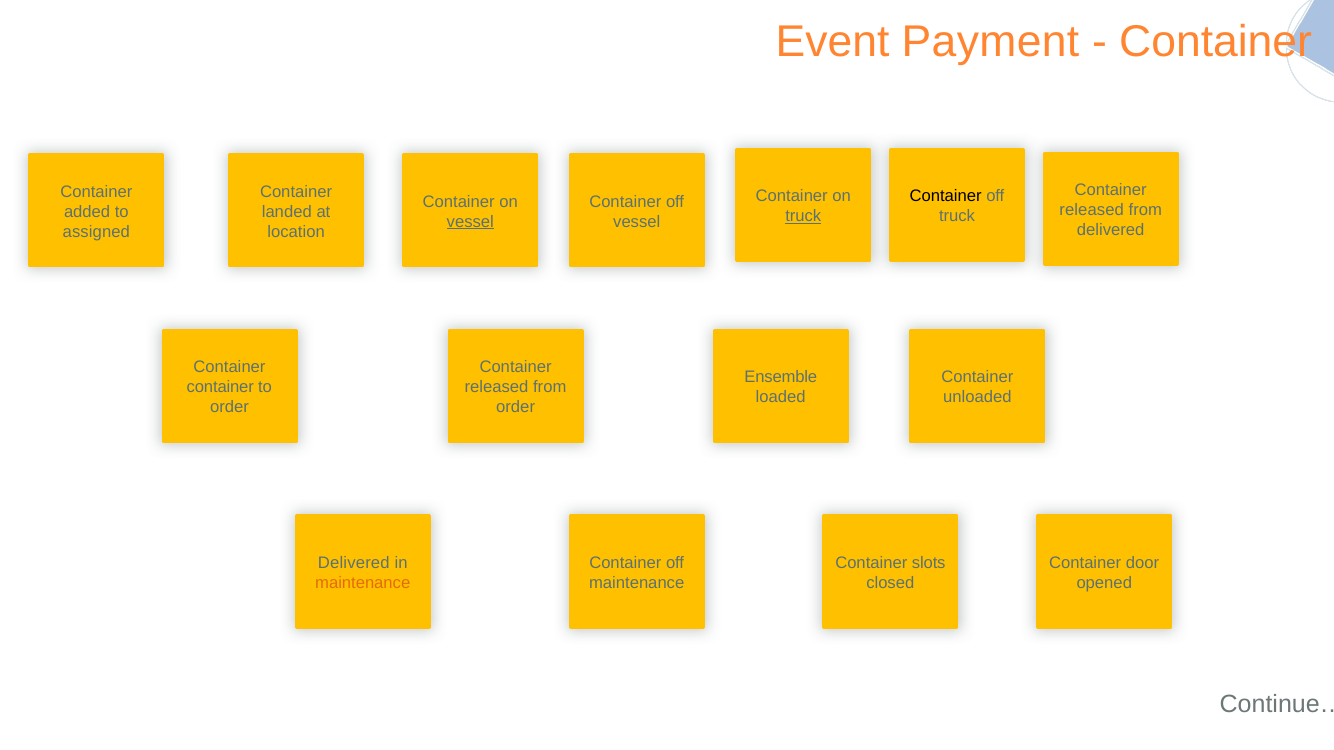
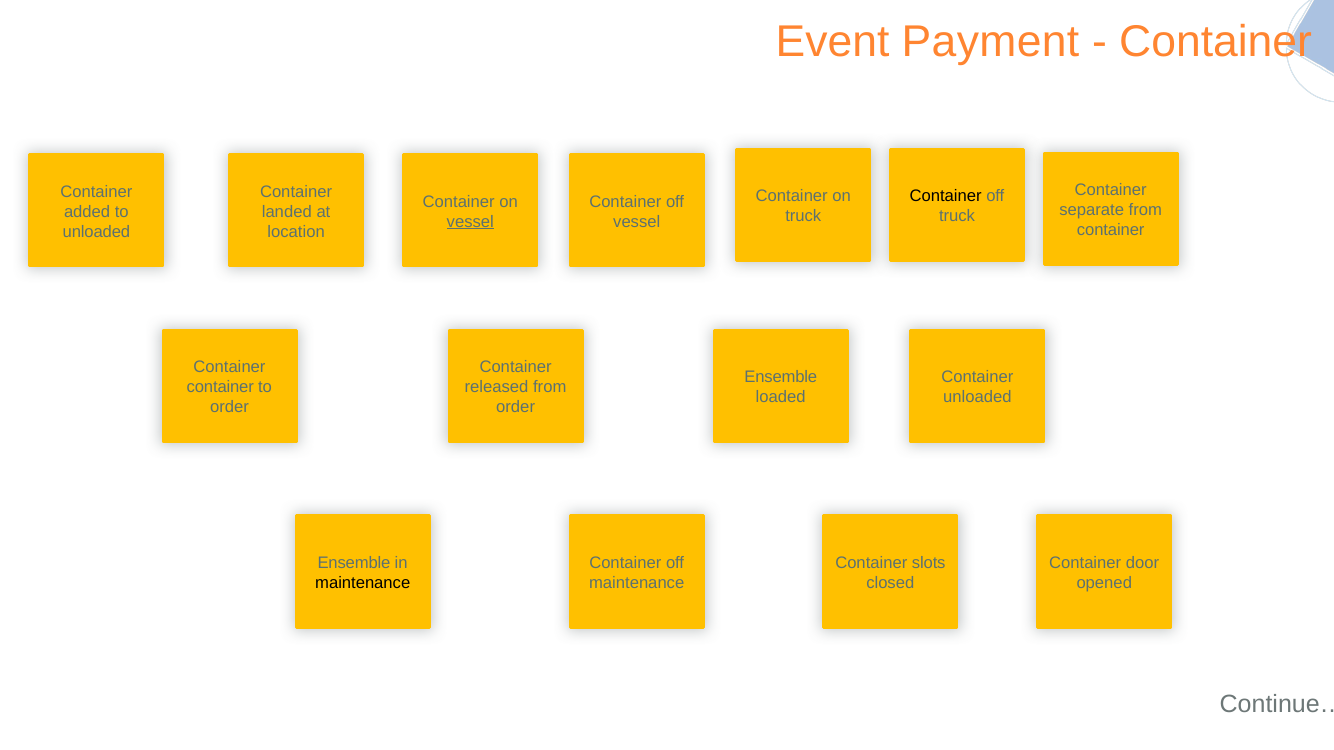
released: released -> separate (1092, 210)
truck underline: present -> none (803, 216)
delivered: delivered -> container (1111, 230)
assigned: assigned -> unloaded (96, 232)
Delivered: Delivered -> Ensemble (354, 563)
maintenance colour: orange -> black (363, 583)
